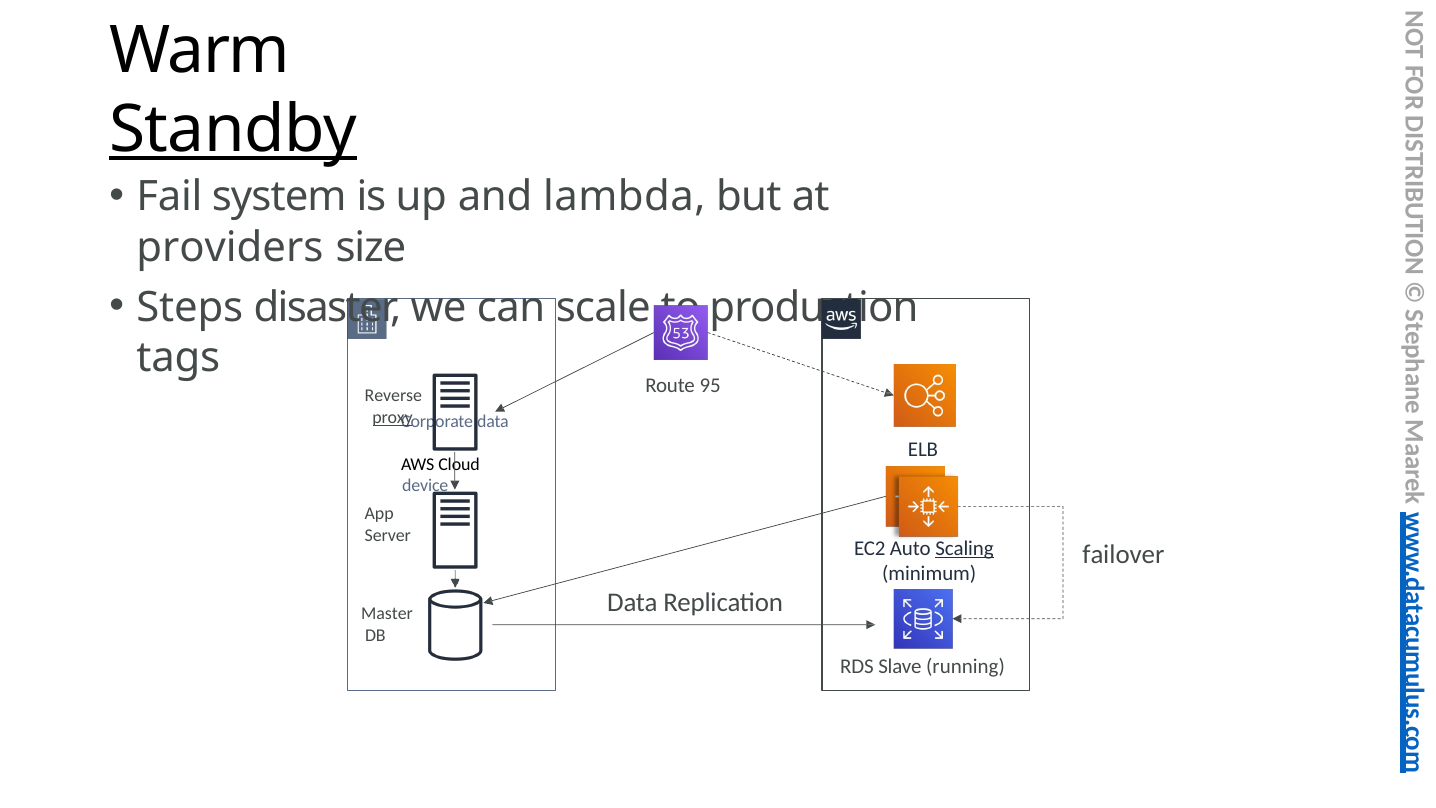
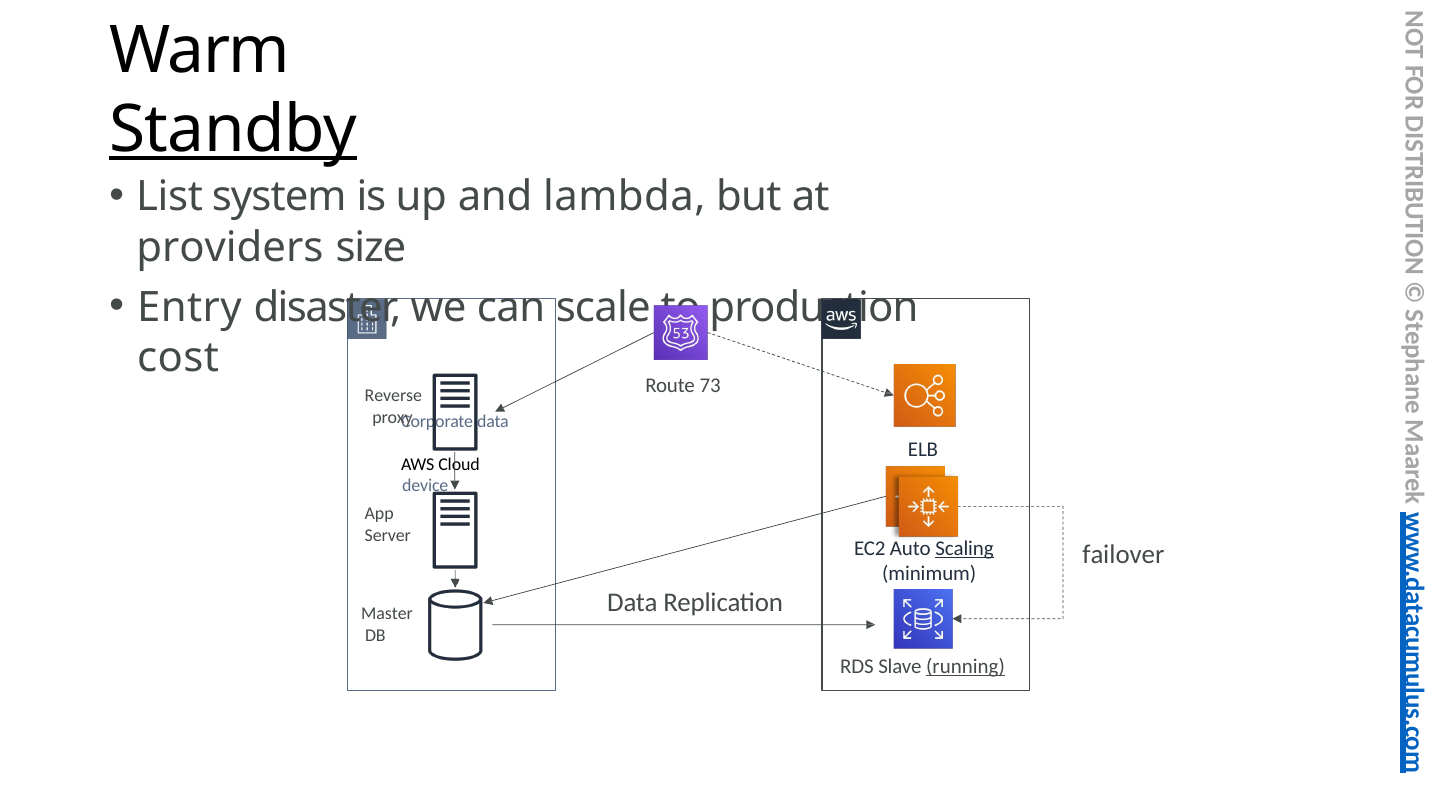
Fail: Fail -> List (170, 197)
Steps: Steps -> Entry (189, 307)
tags: tags -> cost (178, 357)
95: 95 -> 73 (710, 385)
proxy underline: present -> none (392, 417)
running underline: none -> present (965, 666)
